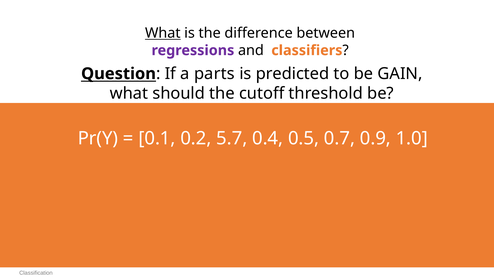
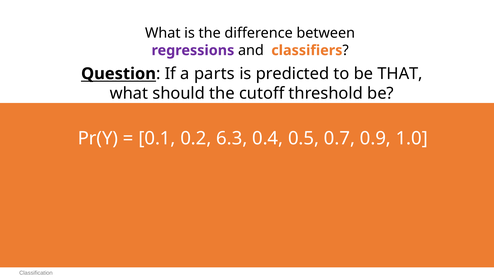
What underline: present -> none (163, 33)
GAIN: GAIN -> THAT (400, 74)
5.7: 5.7 -> 6.3 (232, 138)
